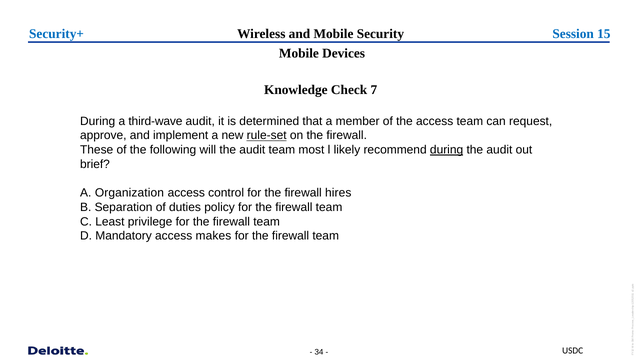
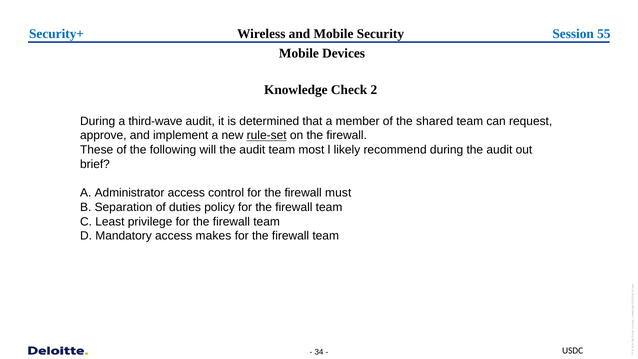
15: 15 -> 55 (604, 34)
Check 7: 7 -> 2 (374, 90)
the access: access -> shared (435, 121)
during underline: present -> none (447, 150)
Organization: Organization -> Administrator (130, 193)
hires: hires -> must (338, 193)
